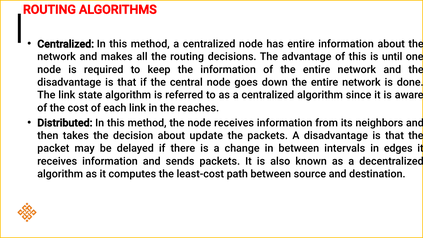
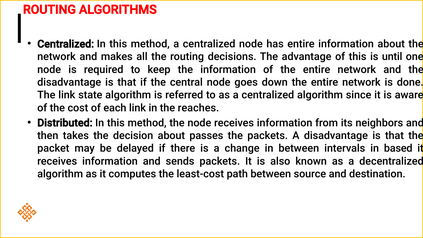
update: update -> passes (206, 136)
edges: edges -> based (398, 148)
